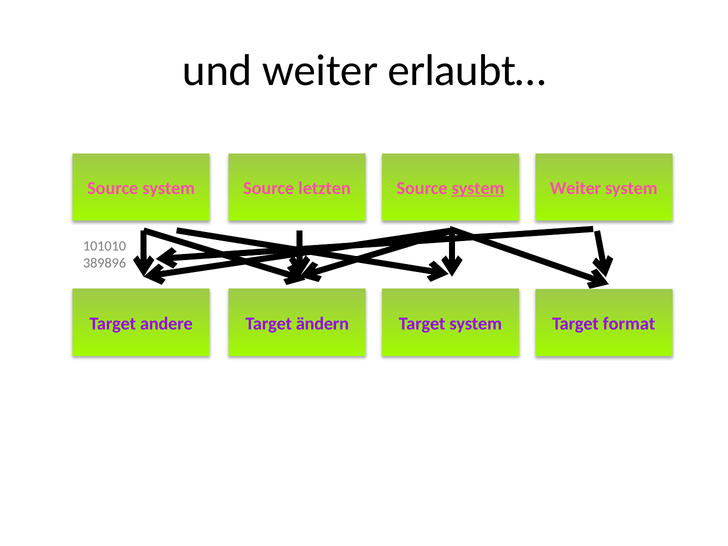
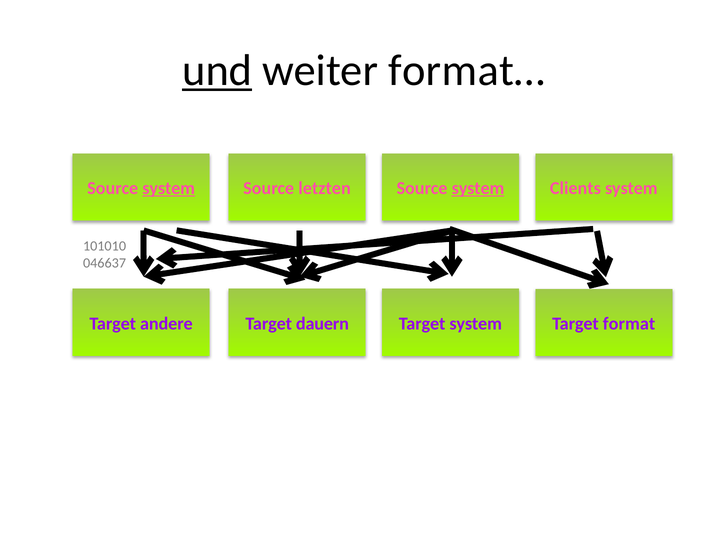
und underline: none -> present (217, 70)
erlaubt…: erlaubt… -> format… (467, 70)
system underline: none -> present (169, 188)
Weiter: Weiter -> Clients (575, 188)
389896: 389896 -> 046637 (105, 263)
ändern: ändern -> dauern (322, 324)
